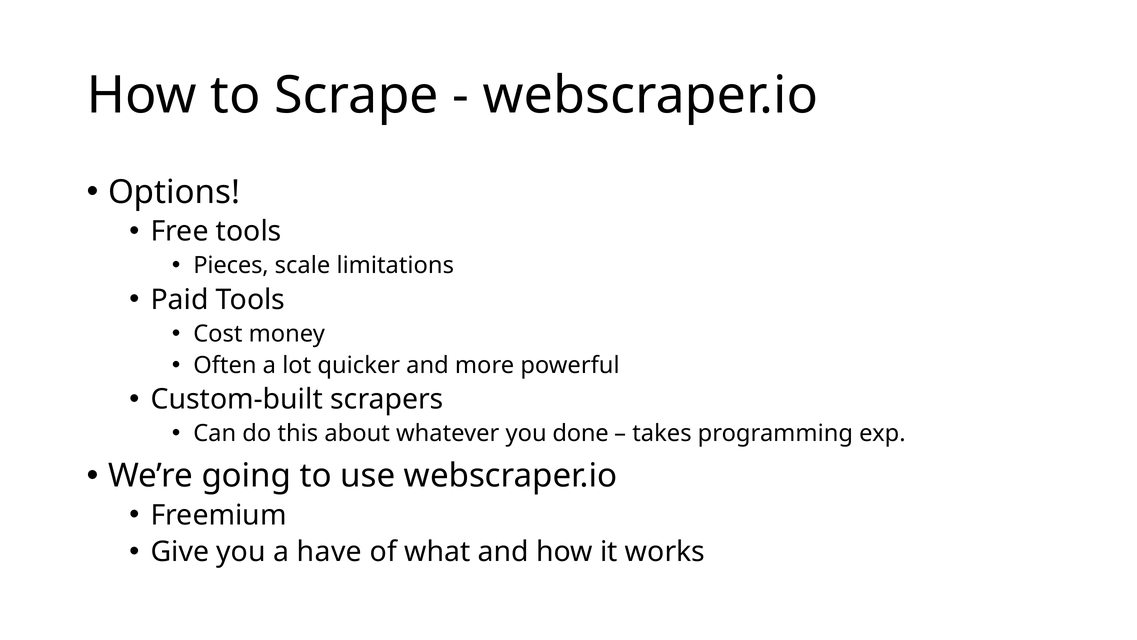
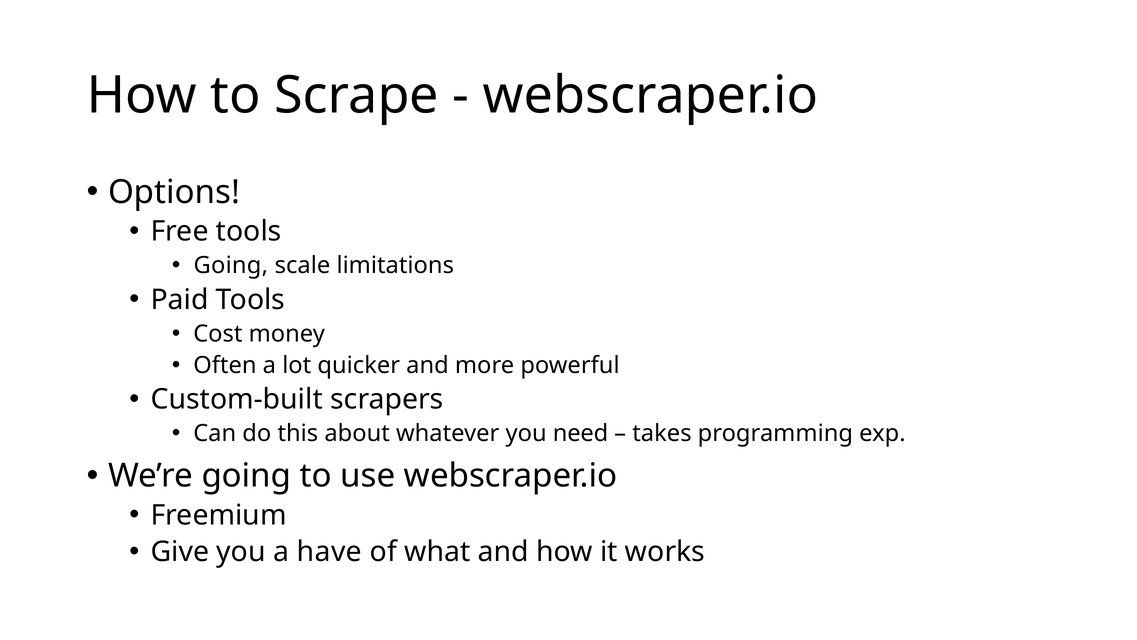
Pieces: Pieces -> Going (231, 265)
done: done -> need (581, 433)
